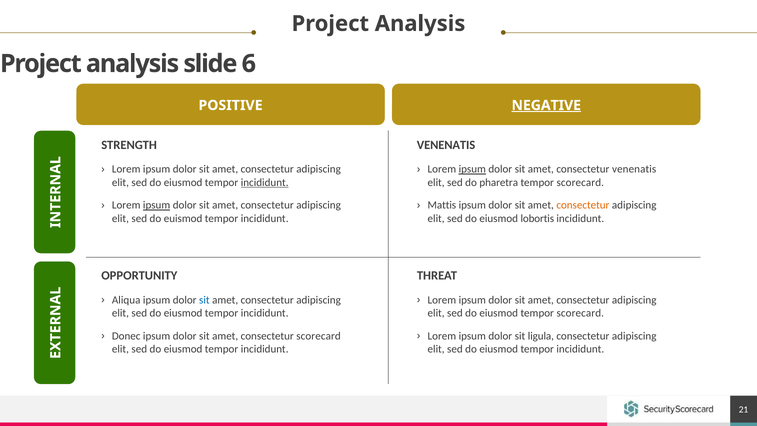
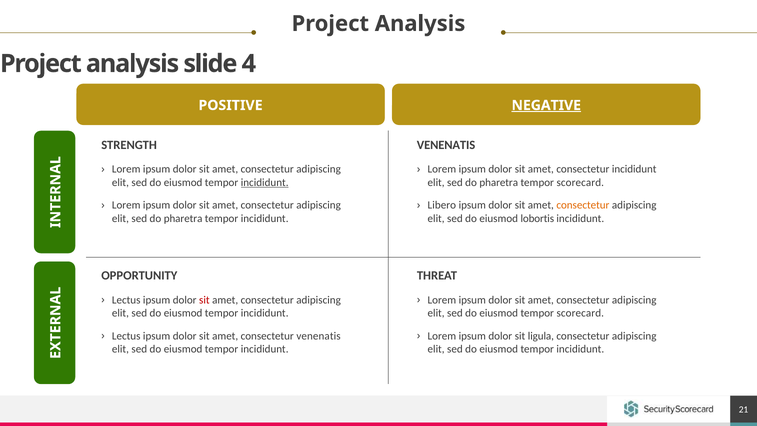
6: 6 -> 4 (249, 64)
ipsum underline: present -> none (472, 169)
consectetur venenatis: venenatis -> incididunt (634, 169)
ipsum underline: present -> none (157, 205)
Mattis: Mattis -> Libero (442, 205)
euismod: euismod -> pharetra (183, 218)
Aliqua: Aliqua -> Lectus (126, 300)
sit colour: blue -> red (204, 300)
Donec: Donec -> Lectus (126, 336)
consectetur scorecard: scorecard -> venenatis (319, 336)
